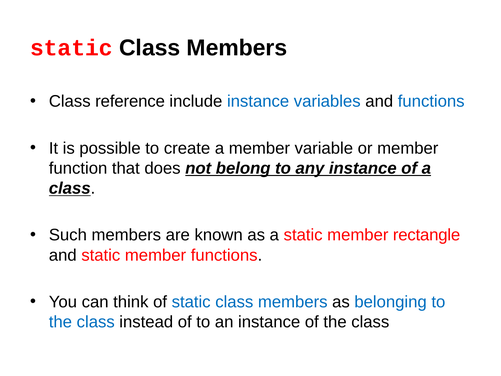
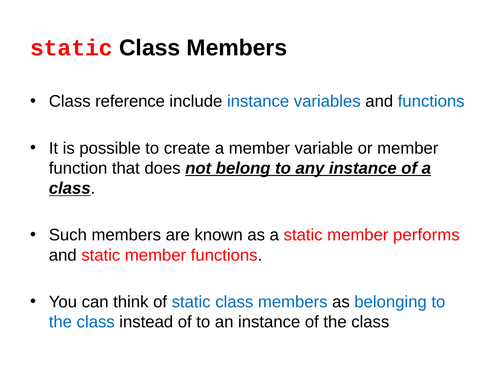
rectangle: rectangle -> performs (426, 235)
